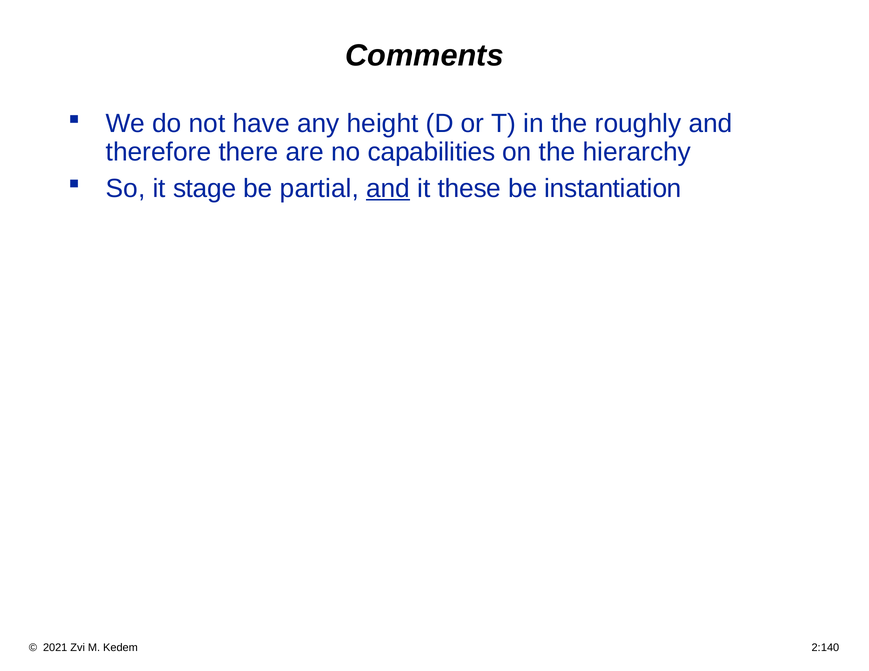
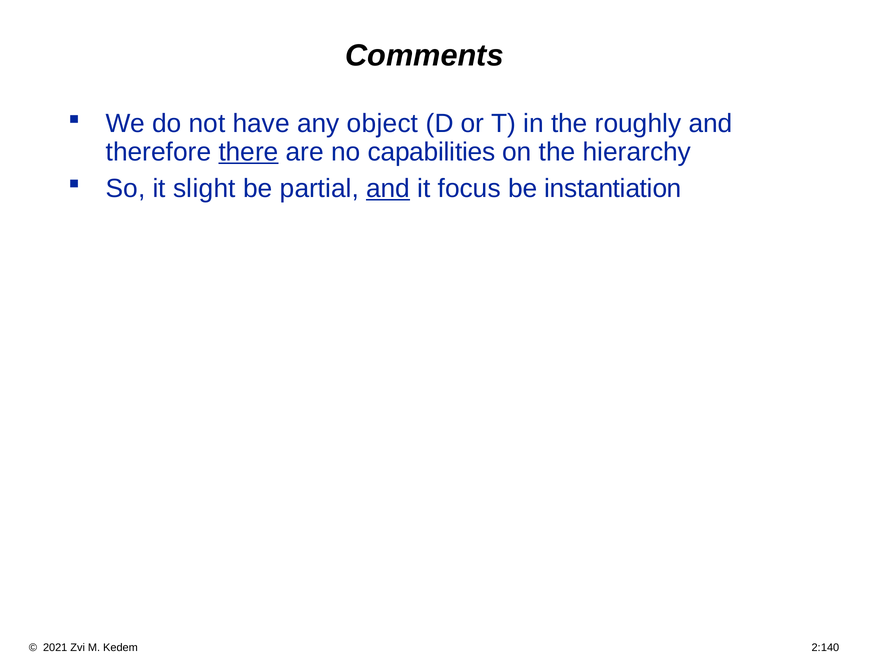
height: height -> object (383, 124)
there underline: none -> present (248, 152)
stage: stage -> slight (204, 189)
these: these -> focus (469, 189)
